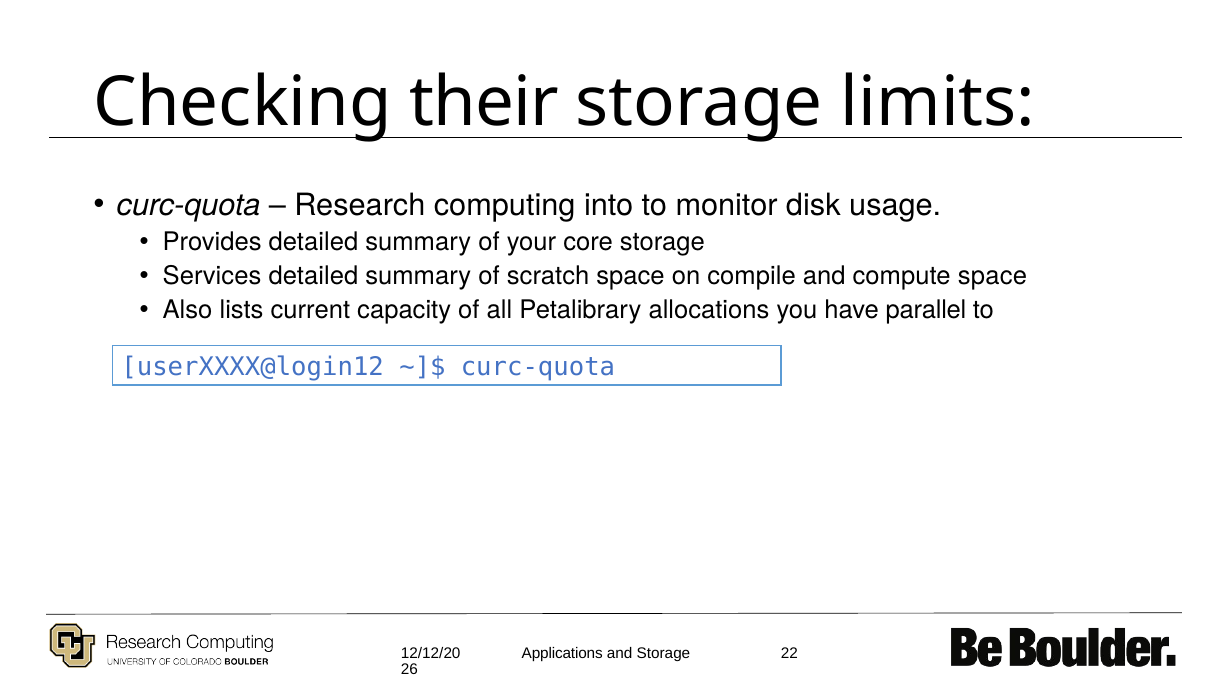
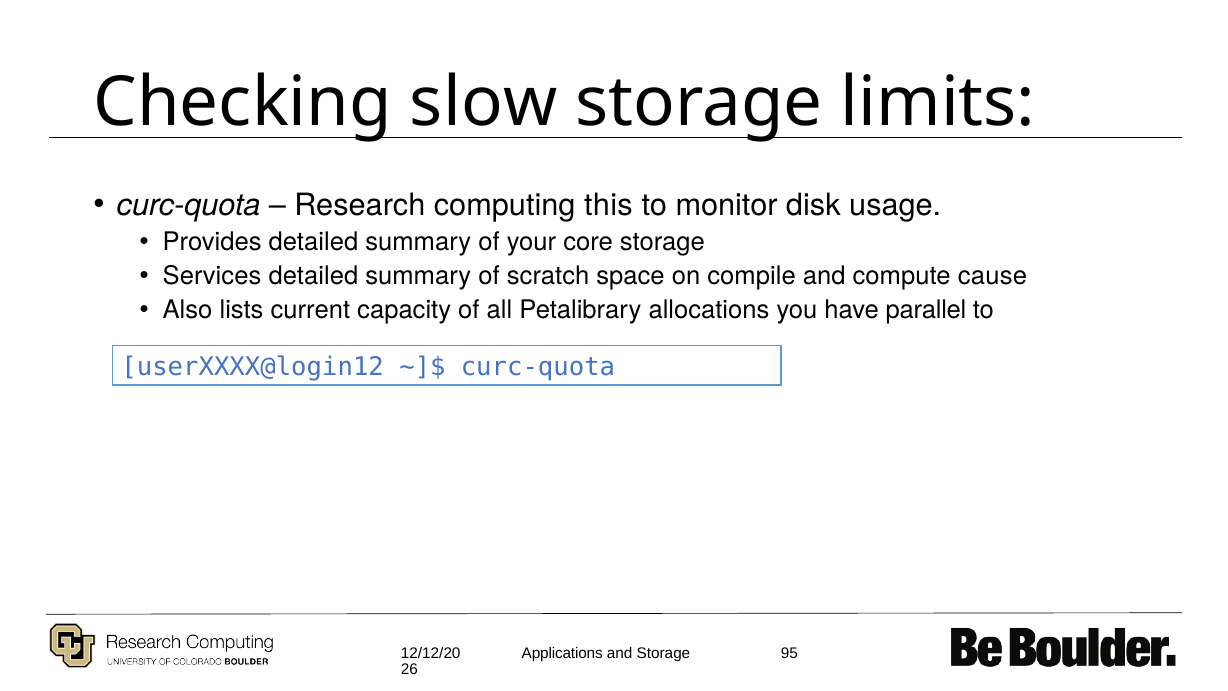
their: their -> slow (484, 103)
into: into -> this (608, 205)
compute space: space -> cause (992, 276)
22: 22 -> 95 (789, 653)
